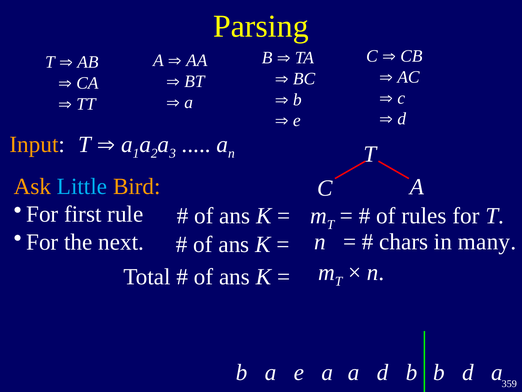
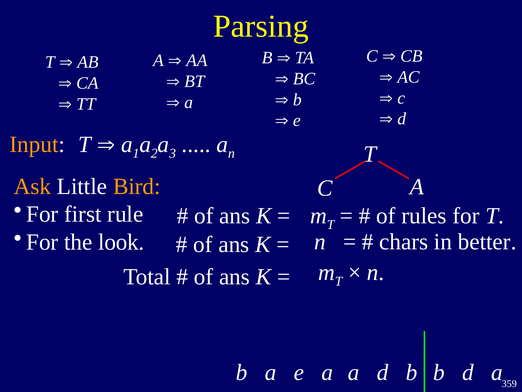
Little colour: light blue -> white (82, 186)
next: next -> look (121, 242)
many: many -> better (487, 242)
